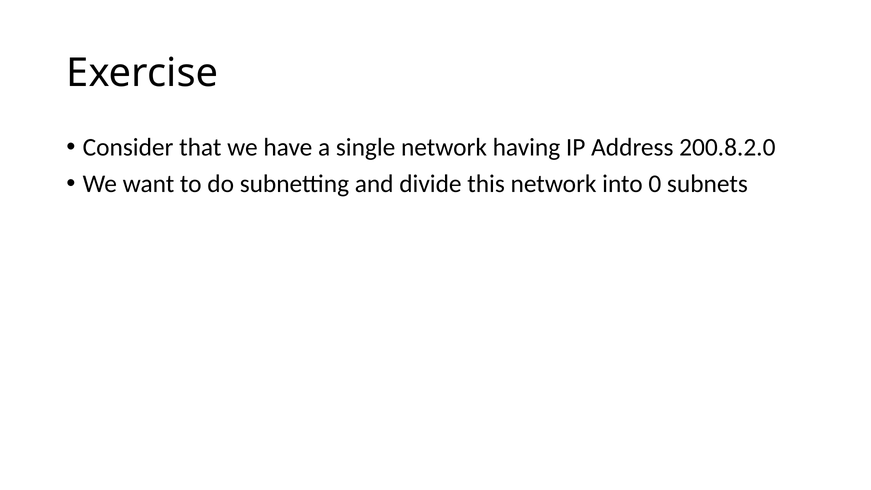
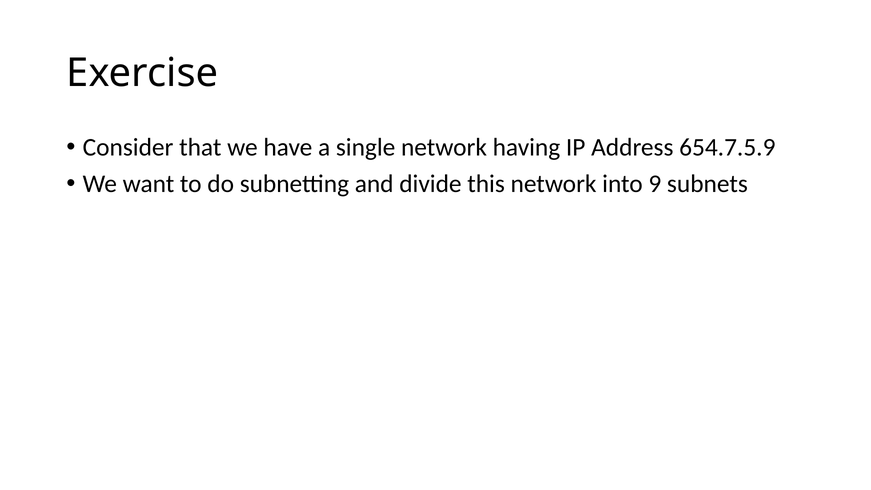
200.8.2.0: 200.8.2.0 -> 654.7.5.9 (727, 147)
0: 0 -> 9 (655, 184)
